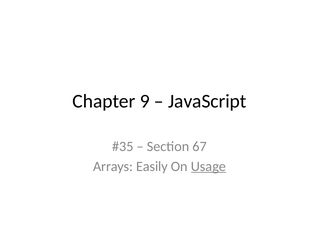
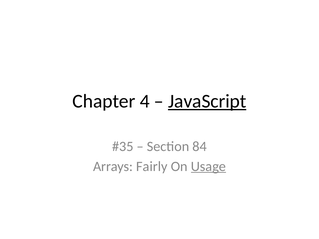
9: 9 -> 4 (145, 101)
JavaScript underline: none -> present (207, 101)
67: 67 -> 84 (200, 147)
Easily: Easily -> Fairly (152, 167)
